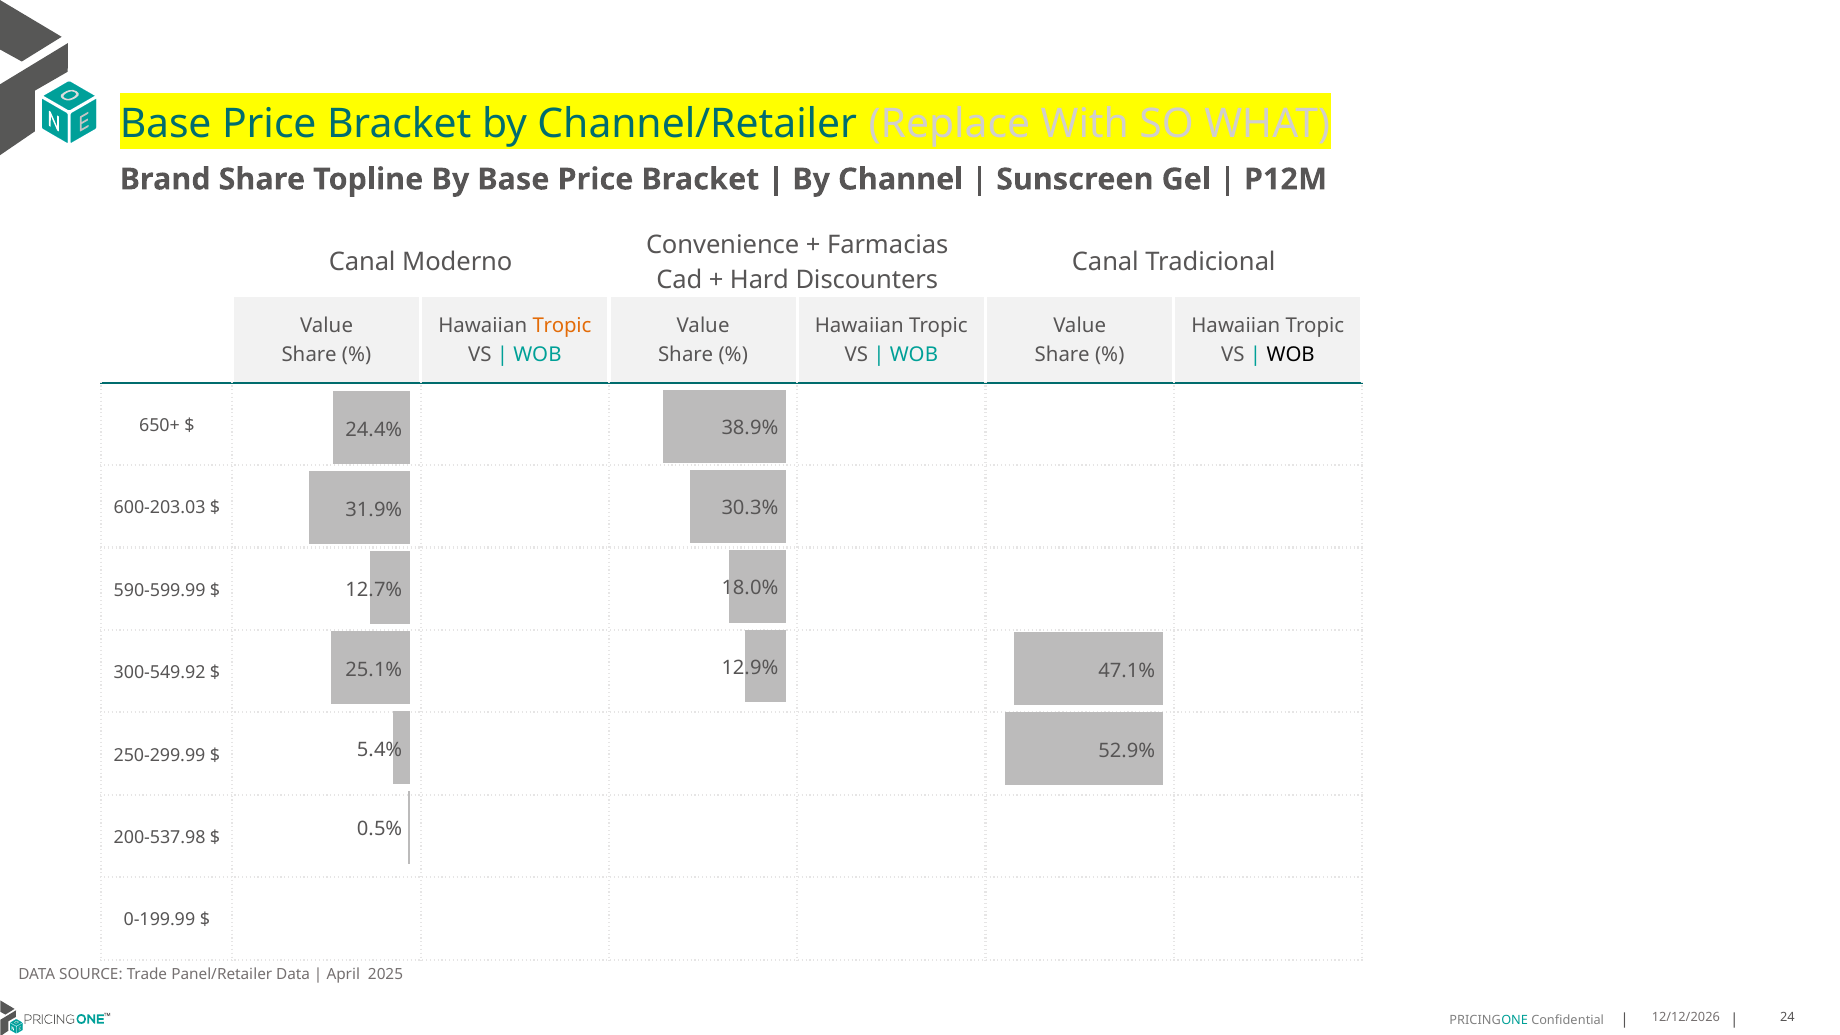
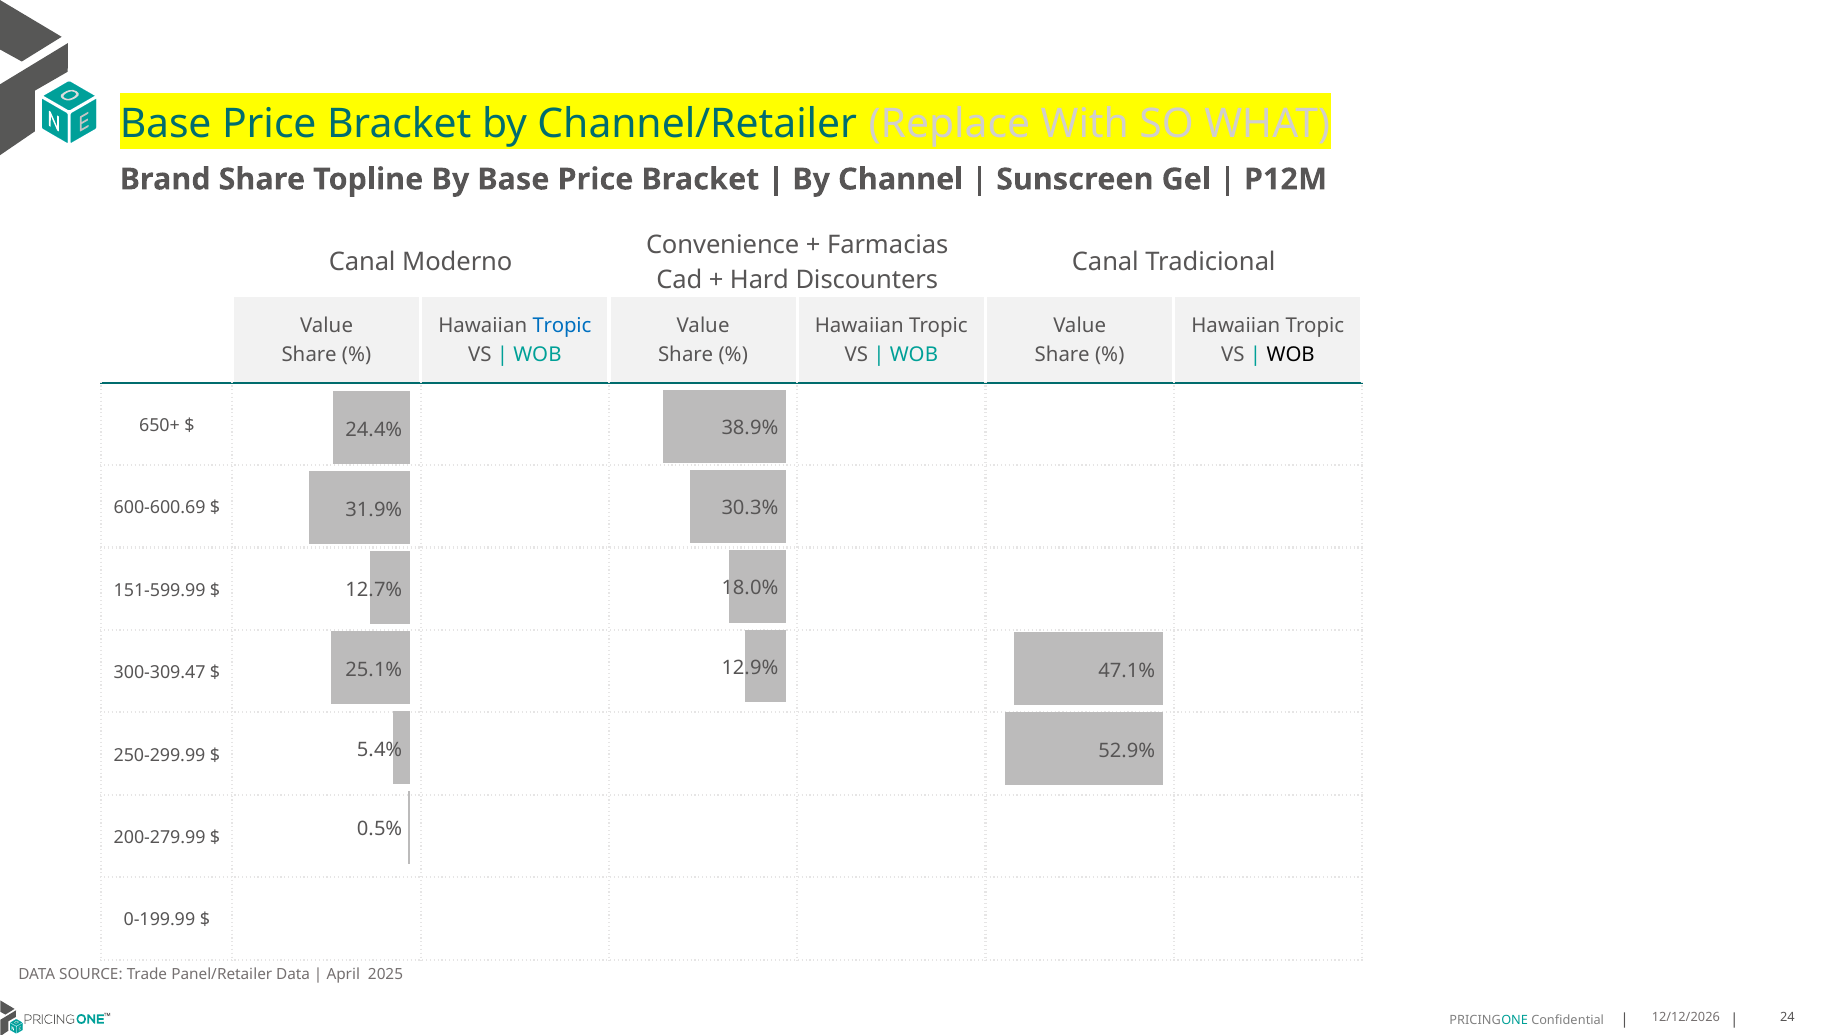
Tropic colour: orange -> blue (562, 326)
600-203.03: 600-203.03 -> 600-600.69 (160, 508)
590-599.99: 590-599.99 -> 151-599.99 (160, 590)
300-549.92: 300-549.92 -> 300-309.47 (160, 673)
200-537.98: 200-537.98 -> 200-279.99 (160, 838)
